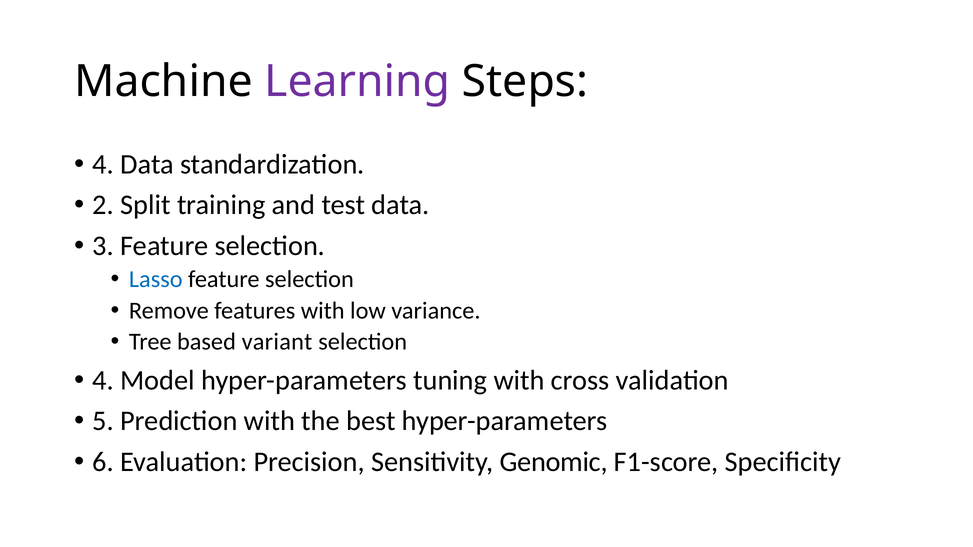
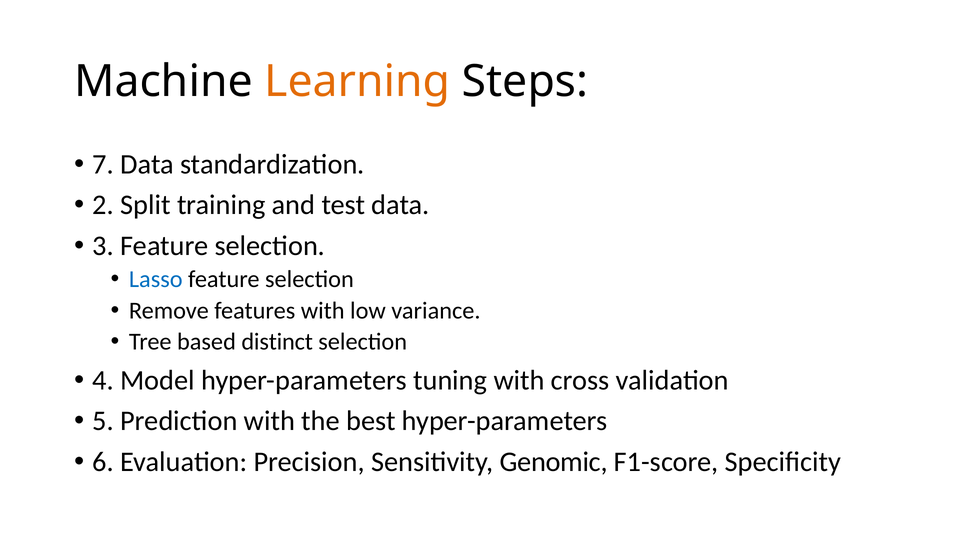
Learning colour: purple -> orange (357, 82)
4: 4 -> 7 (103, 164)
variant: variant -> distinct (277, 342)
